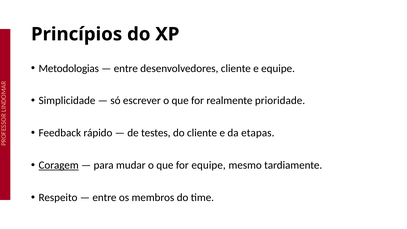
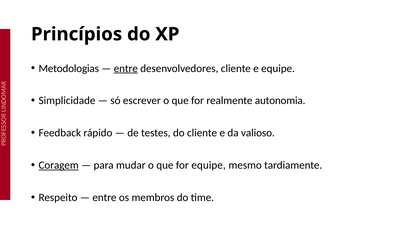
entre underline: none -> present (126, 68)
prioridade: prioridade -> autonomia (280, 101)
etapas: etapas -> valioso (258, 133)
